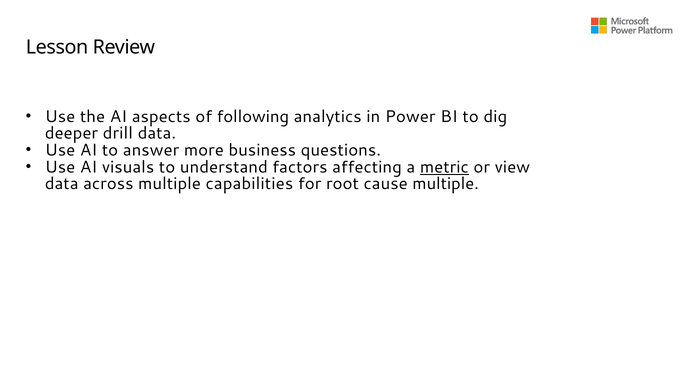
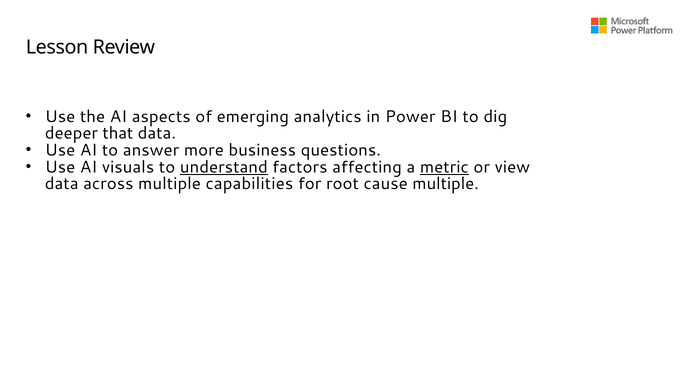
following: following -> emerging (253, 117)
drill: drill -> that (118, 133)
understand underline: none -> present (224, 167)
